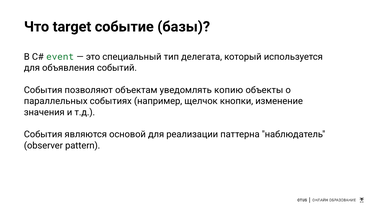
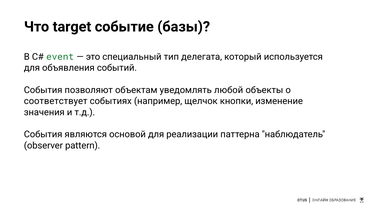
копию: копию -> любой (229, 90)
параллельных: параллельных -> соответствует (56, 101)
